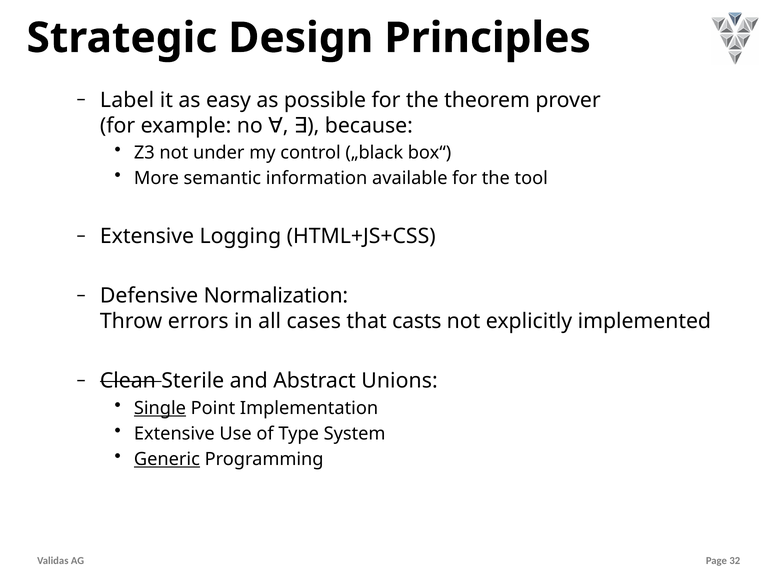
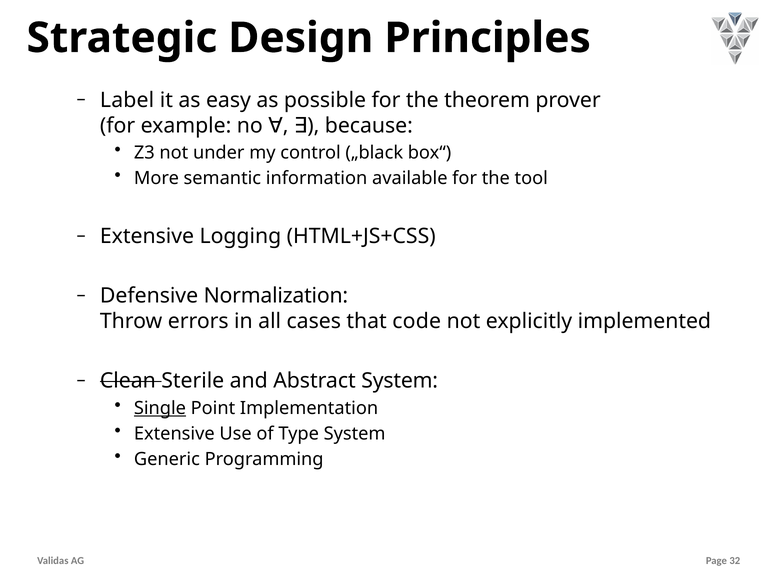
casts: casts -> code (417, 321)
Abstract Unions: Unions -> System (400, 381)
Generic underline: present -> none (167, 459)
